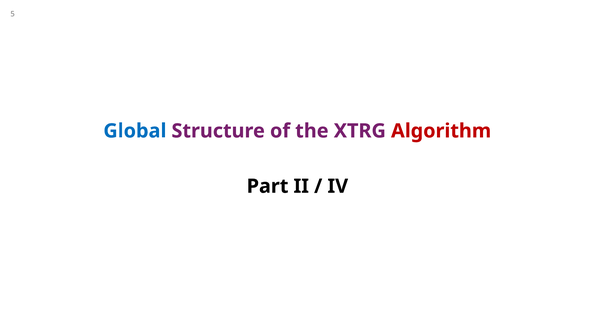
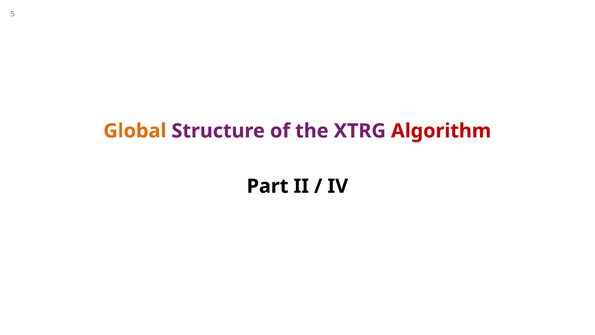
Global colour: blue -> orange (135, 131)
